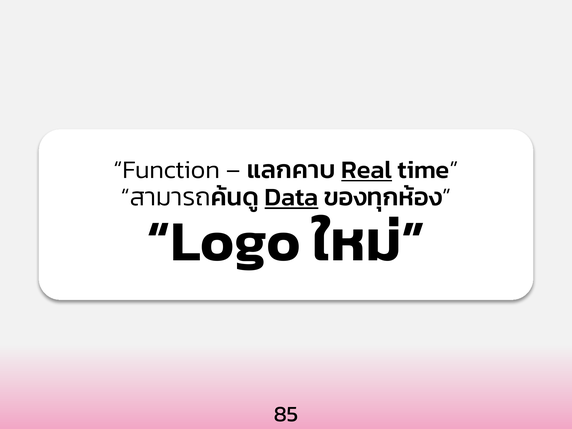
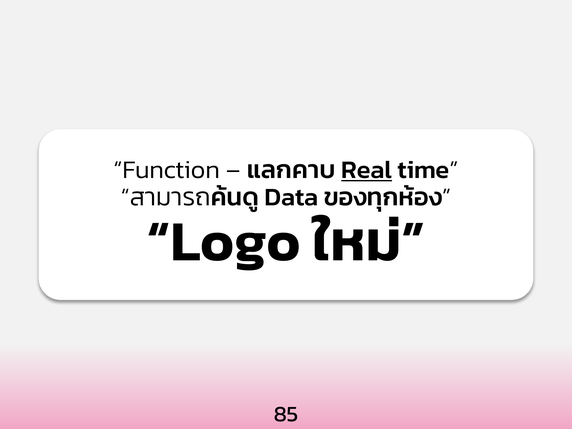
Data underline: present -> none (291, 197)
